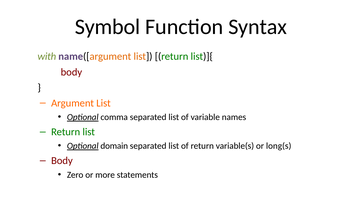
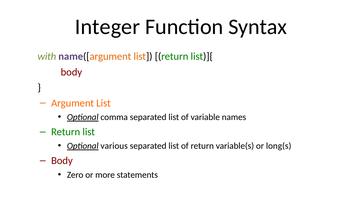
Symbol: Symbol -> Integer (107, 27)
domain: domain -> various (114, 146)
